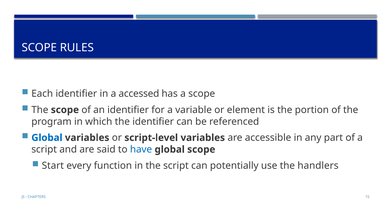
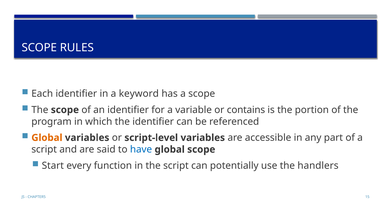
accessed: accessed -> keyword (139, 94)
element: element -> contains (246, 110)
Global colour: blue -> orange (47, 138)
